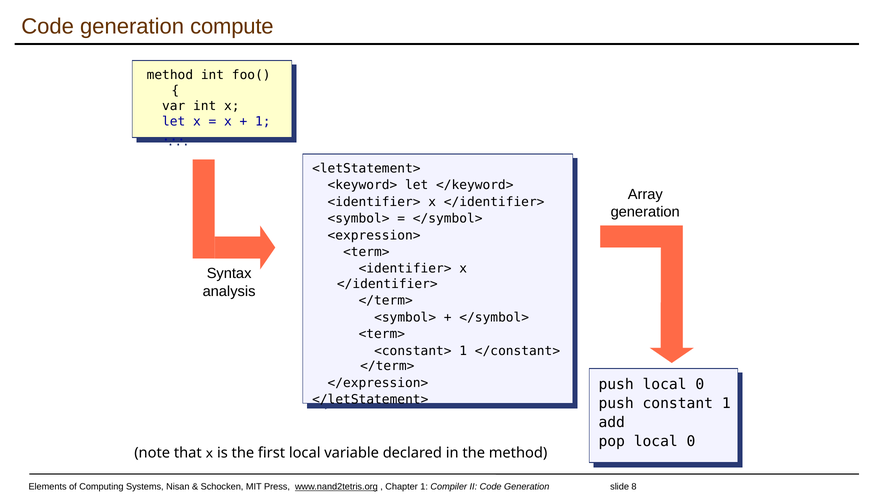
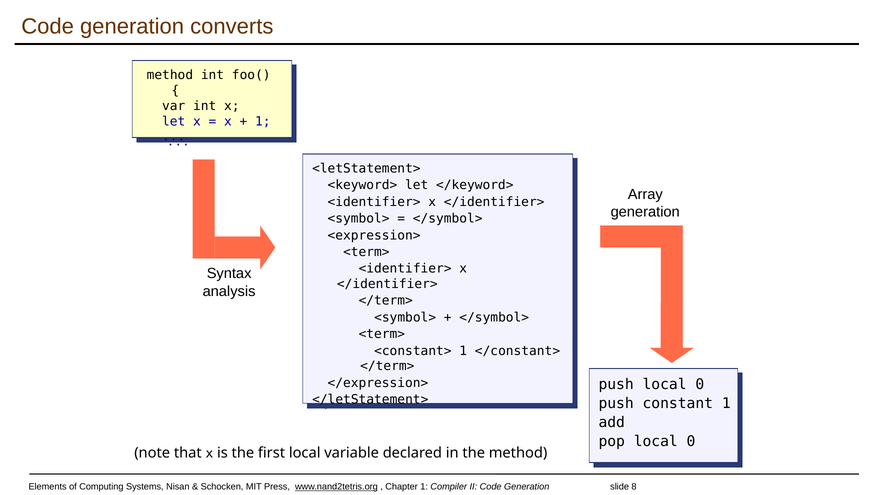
compute: compute -> converts (232, 26)
